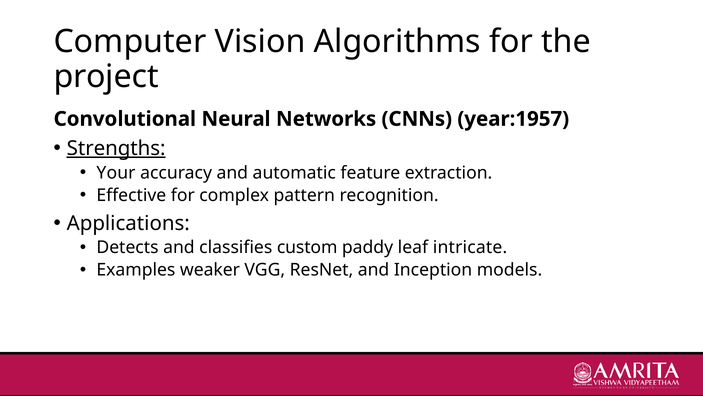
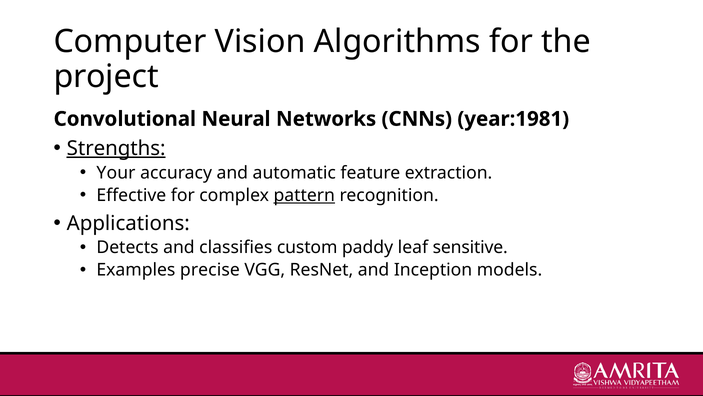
year:1957: year:1957 -> year:1981 (513, 119)
pattern underline: none -> present (304, 195)
intricate: intricate -> sensitive (470, 247)
weaker: weaker -> precise (210, 270)
